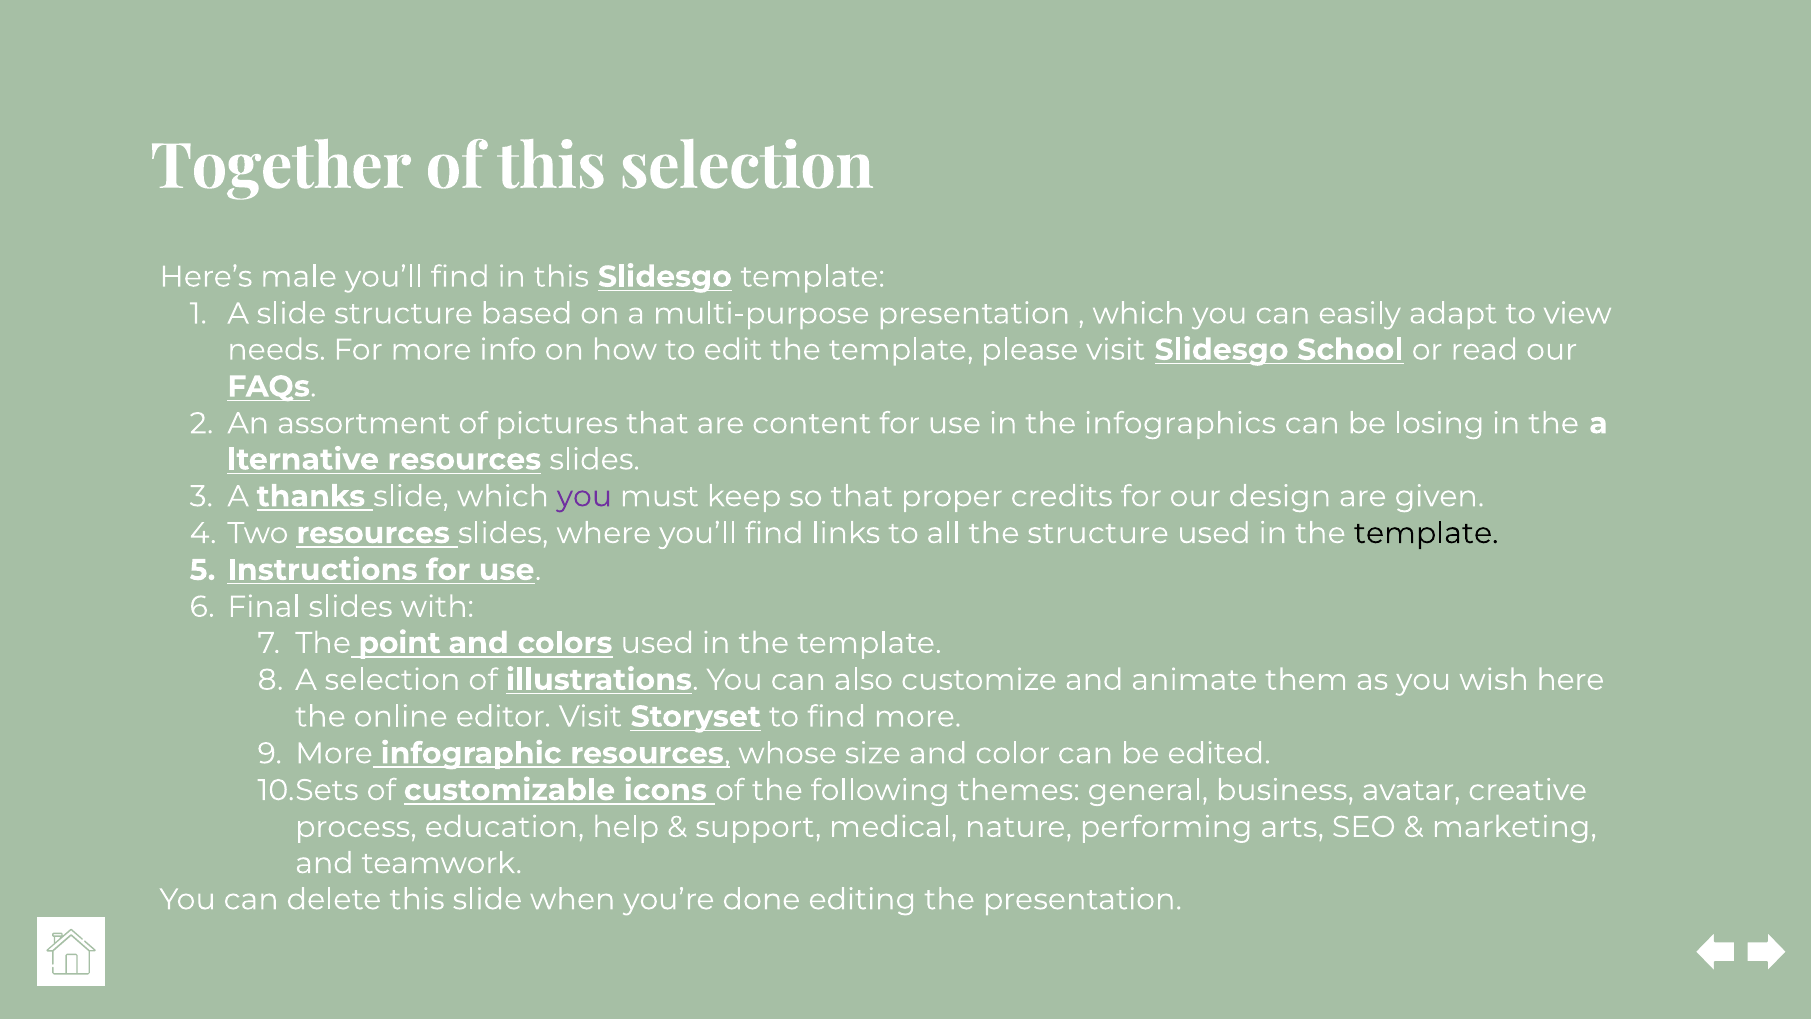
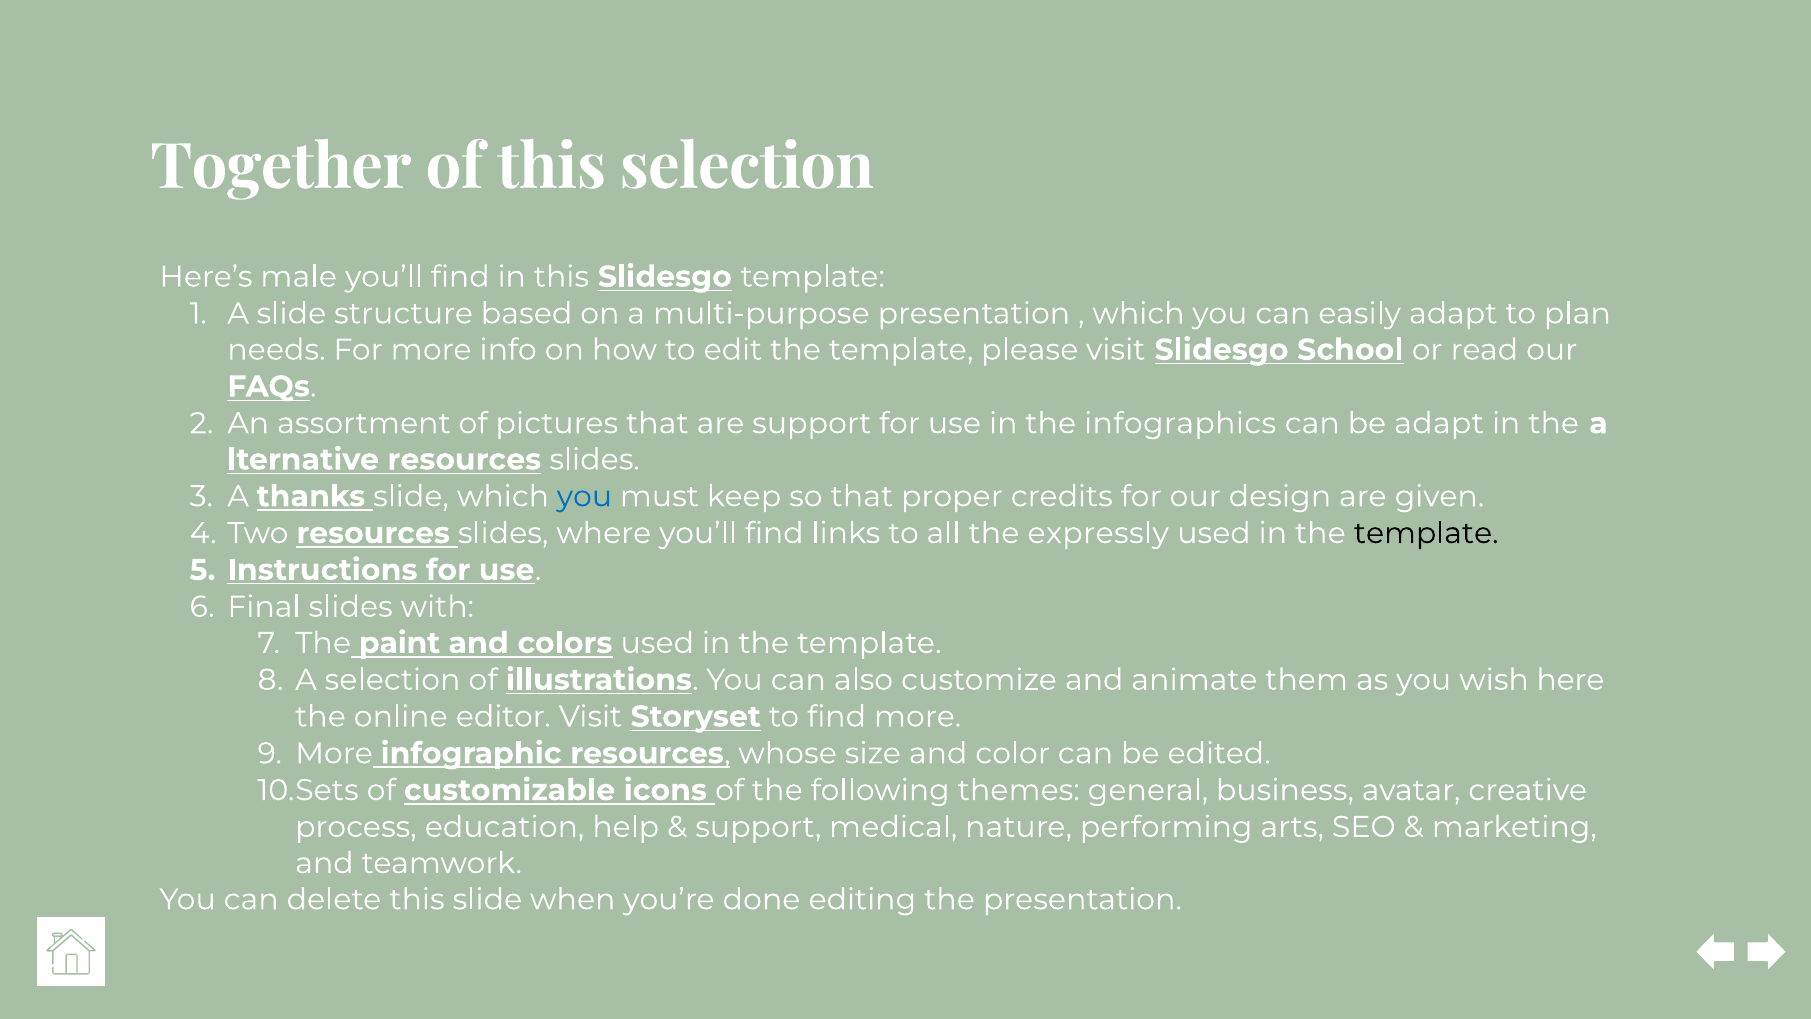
view: view -> plan (1577, 313)
are content: content -> support (812, 423)
be losing: losing -> adapt (1439, 423)
you colour: purple -> blue (584, 496)
the structure: structure -> expressly (1098, 533)
point: point -> paint (400, 643)
